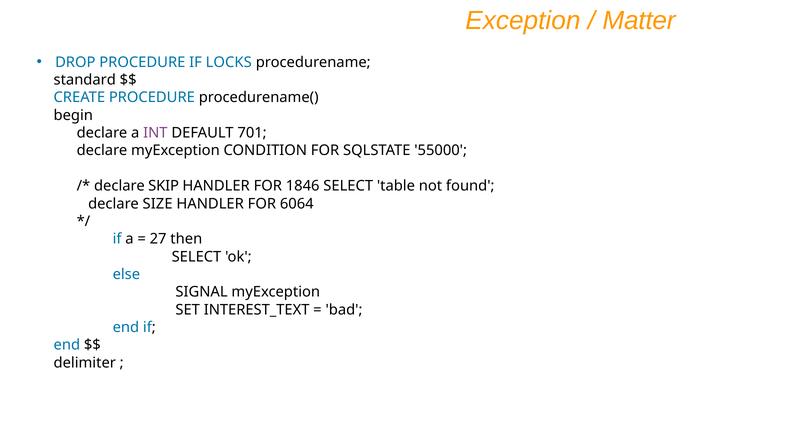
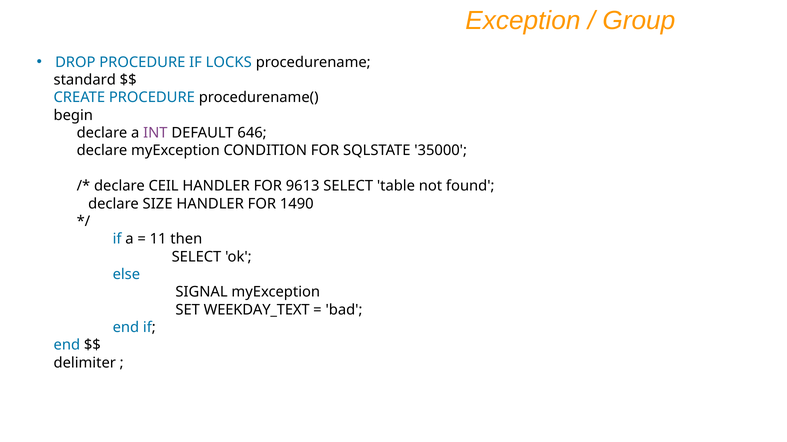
Matter: Matter -> Group (639, 20)
701: 701 -> 646 (252, 133)
55000: 55000 -> 35000 (441, 151)
SKIP: SKIP -> CEIL (164, 186)
1846: 1846 -> 9613 (303, 186)
6064: 6064 -> 1490 (297, 204)
27: 27 -> 11 (158, 239)
INTEREST_TEXT: INTEREST_TEXT -> WEEKDAY_TEXT (257, 310)
